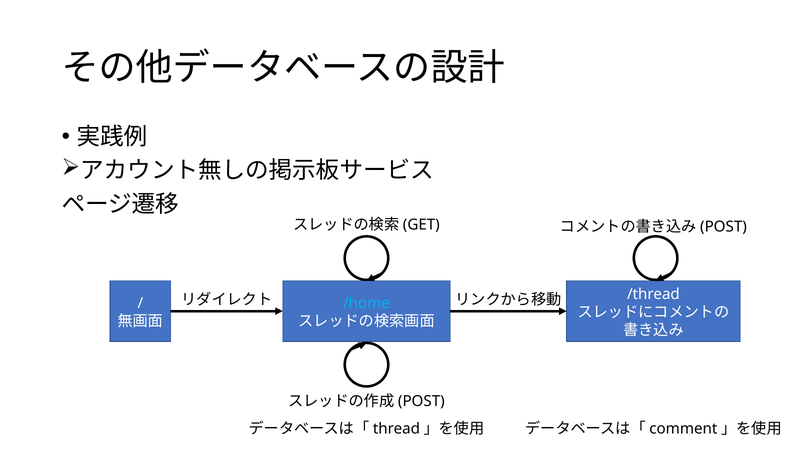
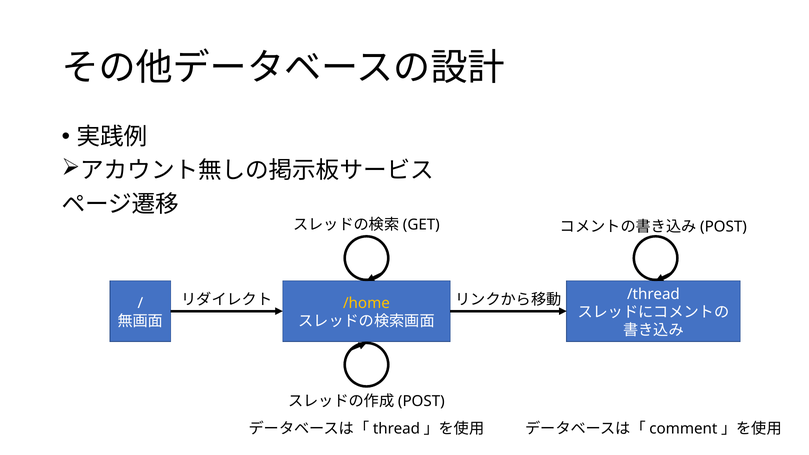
/home colour: light blue -> yellow (366, 303)
